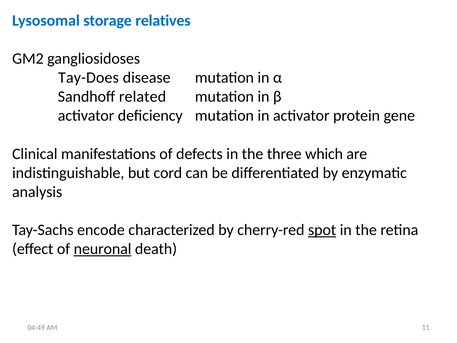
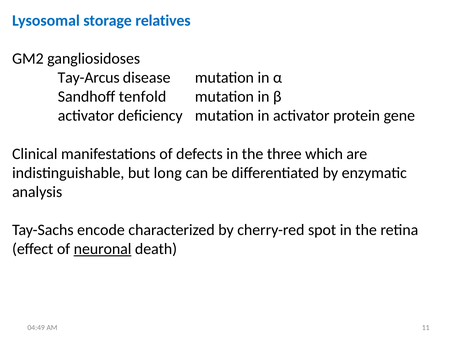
Tay-Does: Tay-Does -> Tay-Arcus (89, 78)
related: related -> tenfold (143, 97)
cord: cord -> long (168, 173)
spot underline: present -> none (322, 230)
